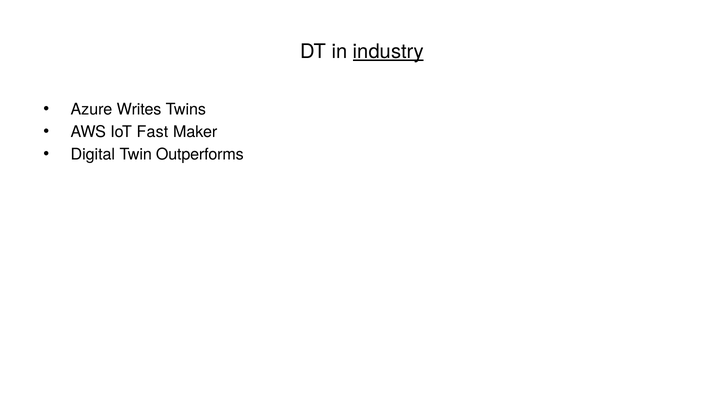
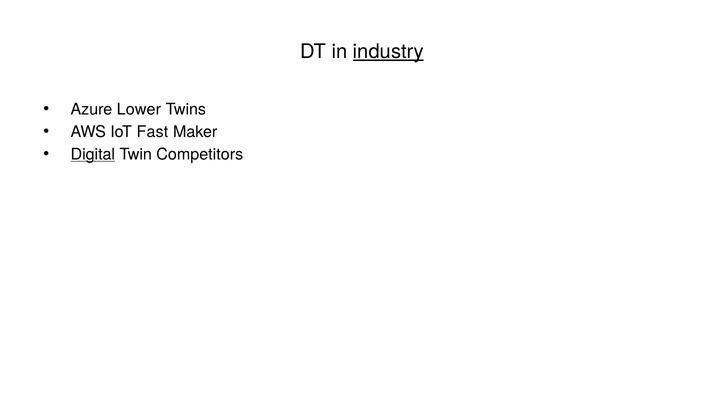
Writes: Writes -> Lower (139, 109)
Digital underline: none -> present (93, 154)
Outperforms: Outperforms -> Competitors (200, 154)
